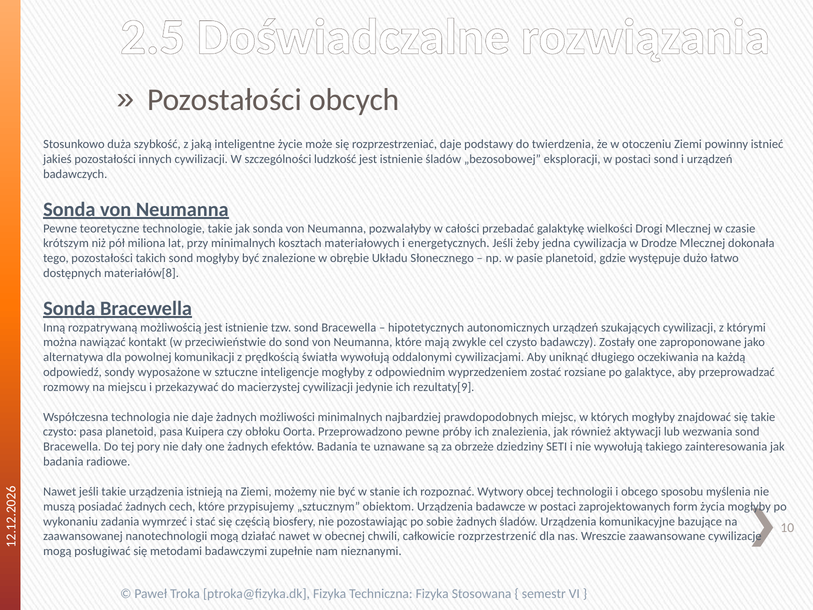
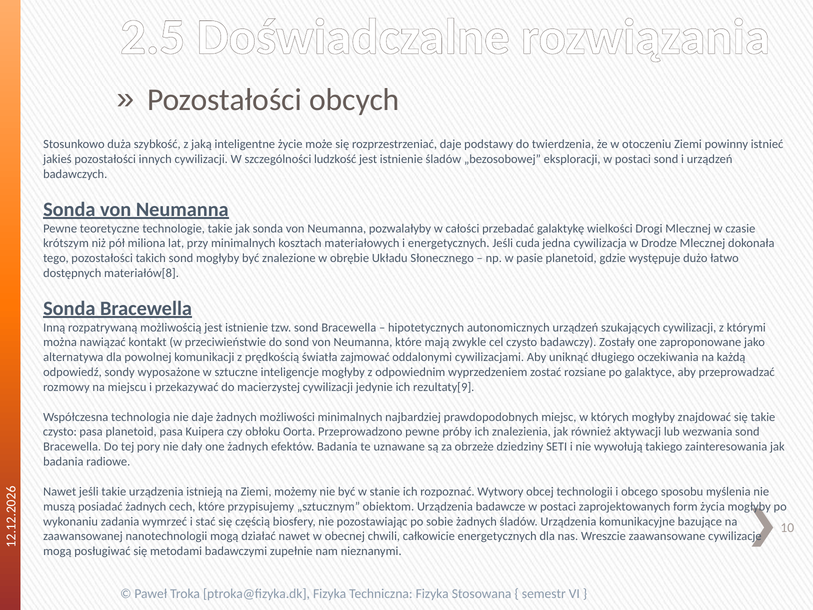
żeby: żeby -> cuda (528, 243)
światła wywołują: wywołują -> zajmować (365, 357)
całkowicie rozprzestrzenić: rozprzestrzenić -> energetycznych (497, 536)
